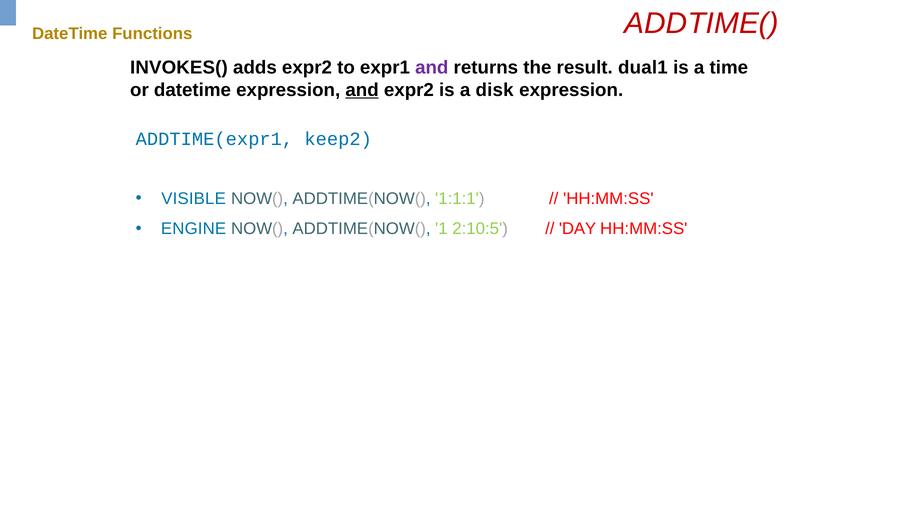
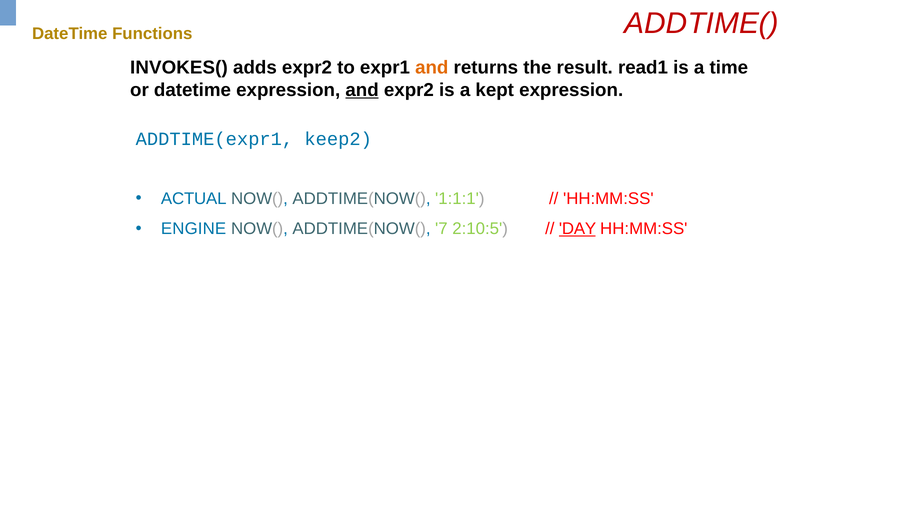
and colour: purple -> orange (432, 68)
dual1: dual1 -> read1 (643, 68)
disk: disk -> kept (495, 90)
VISIBLE: VISIBLE -> ACTUAL (194, 199)
1: 1 -> 7 (441, 229)
DAY underline: none -> present (578, 229)
